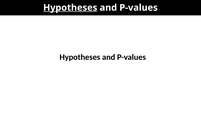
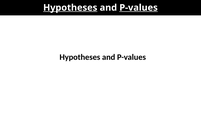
P-values underline: none -> present (139, 8)
